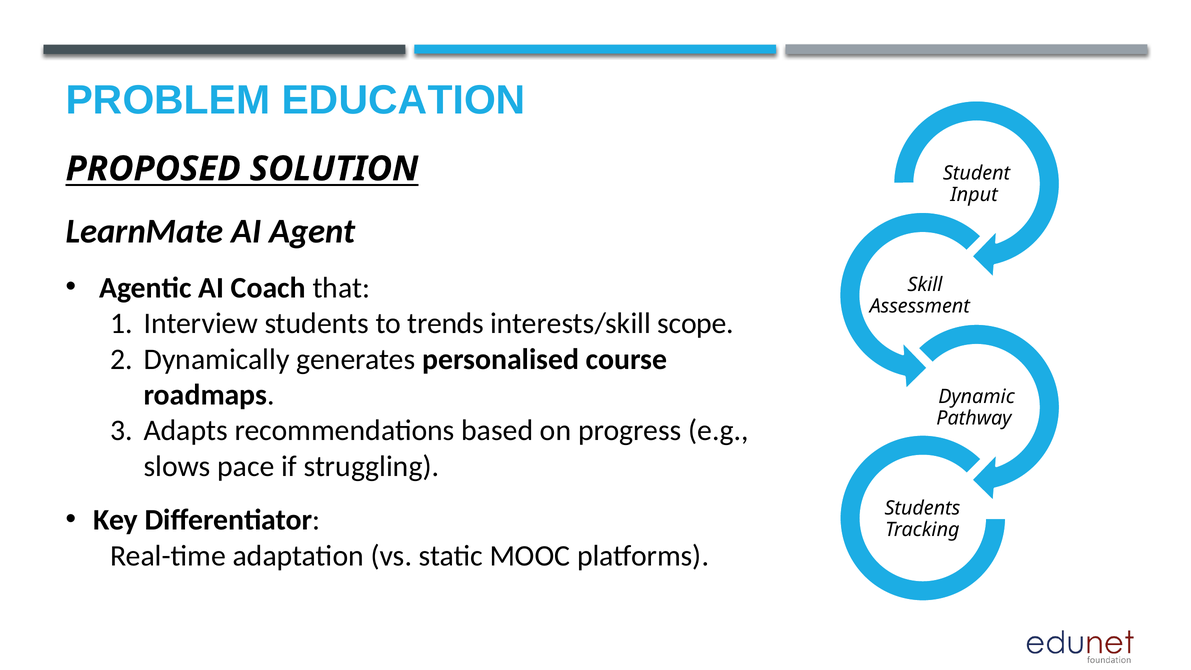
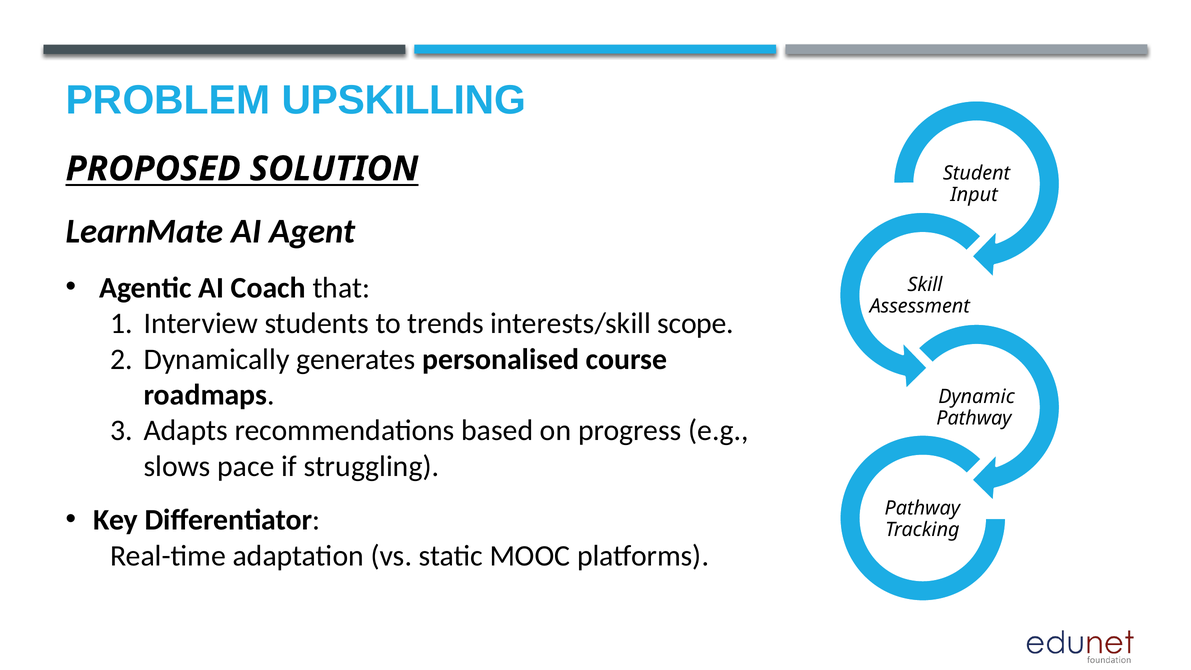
EDUCATION: EDUCATION -> UPSKILLING (404, 100)
Students: Students -> Pathway (922, 508)
